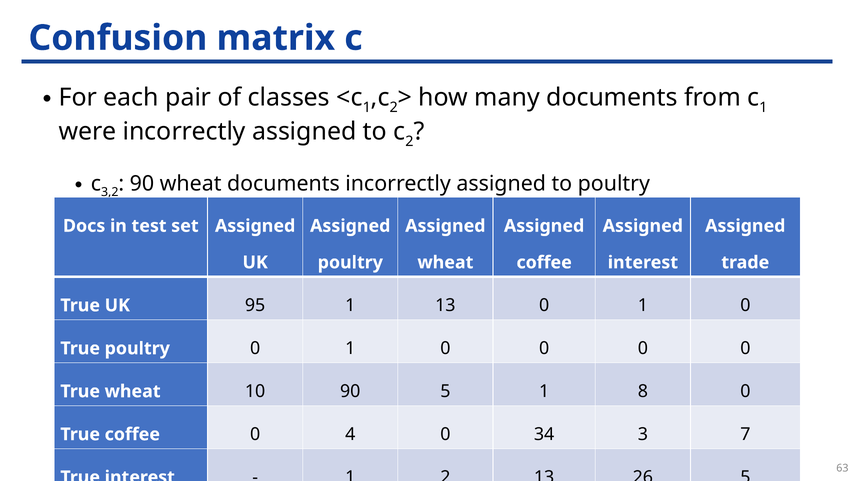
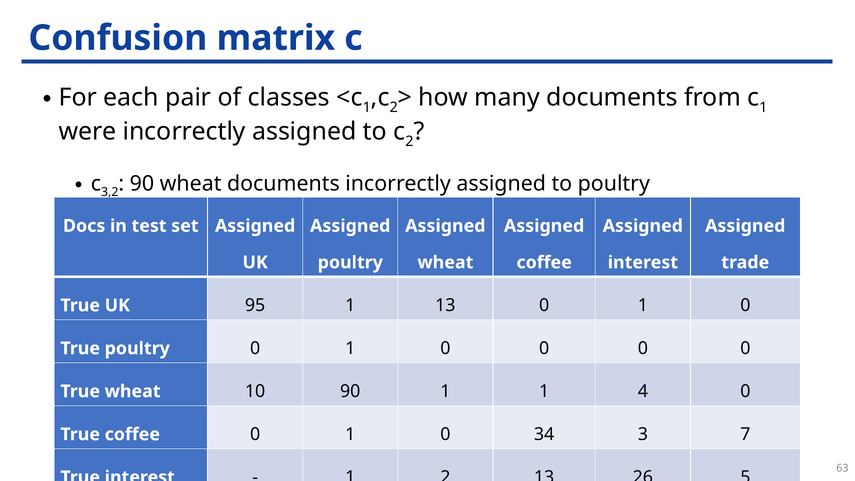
90 5: 5 -> 1 (445, 391)
8: 8 -> 4 (643, 391)
coffee 0 4: 4 -> 1 (350, 434)
